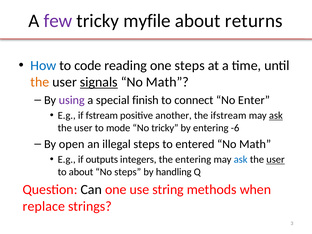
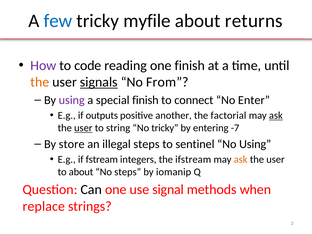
few colour: purple -> blue (58, 21)
How colour: blue -> purple (43, 65)
one steps: steps -> finish (190, 65)
Math: Math -> From (167, 82)
fstream: fstream -> outputs (102, 115)
ifstream: ifstream -> factorial (228, 115)
user underline: none -> present (83, 128)
mode: mode -> string (118, 128)
-6: -6 -> -7 (235, 128)
open: open -> store (72, 144)
entered: entered -> sentinel (195, 144)
Math: Math -> Using (255, 144)
outputs: outputs -> fstream (102, 160)
the entering: entering -> ifstream (193, 160)
ask colour: blue -> orange (241, 160)
user underline: present -> none (275, 160)
handling: handling -> iomanip (174, 172)
string: string -> signal (168, 190)
